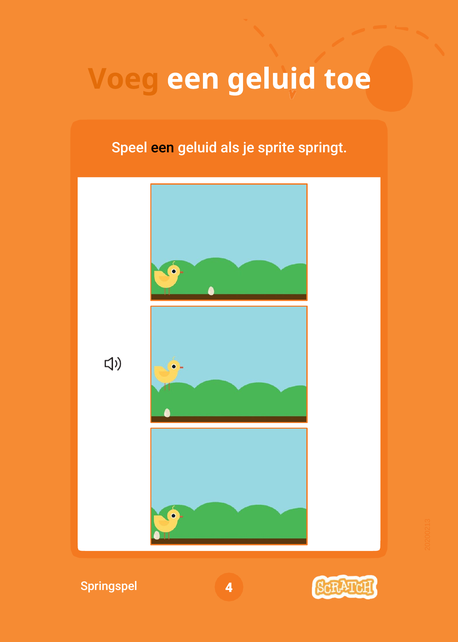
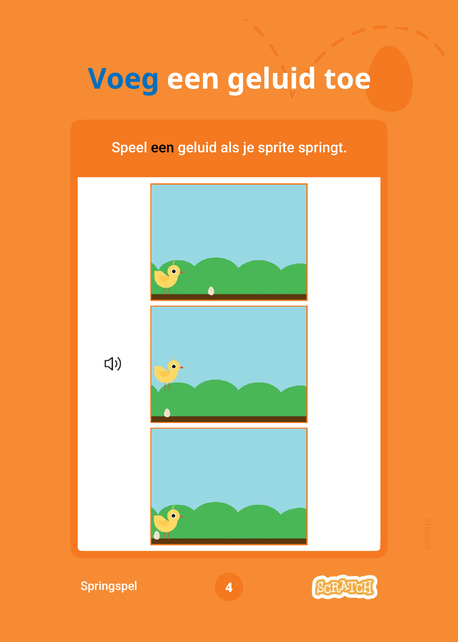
Voeg colour: orange -> blue (124, 79)
